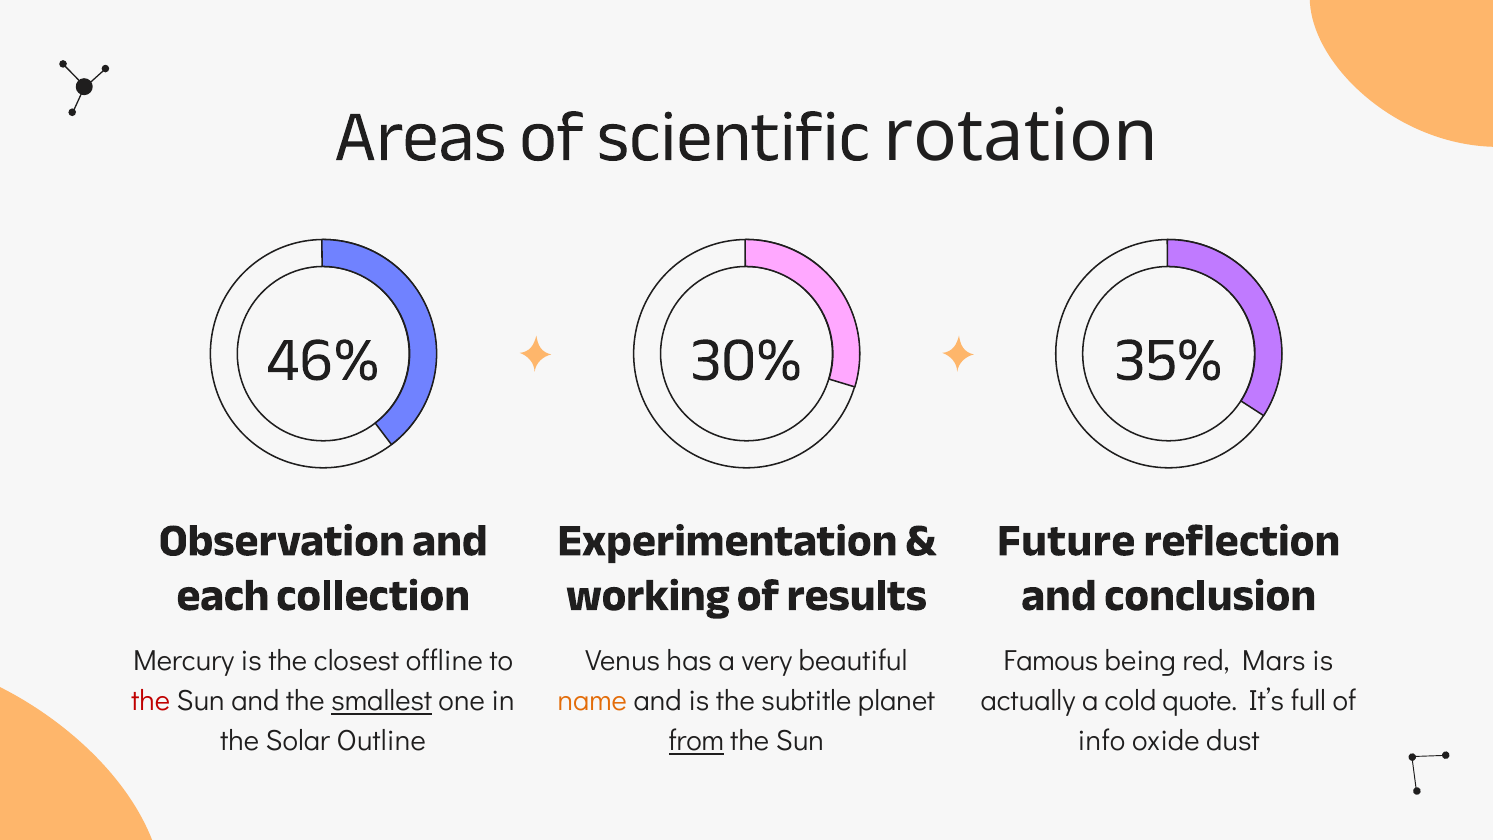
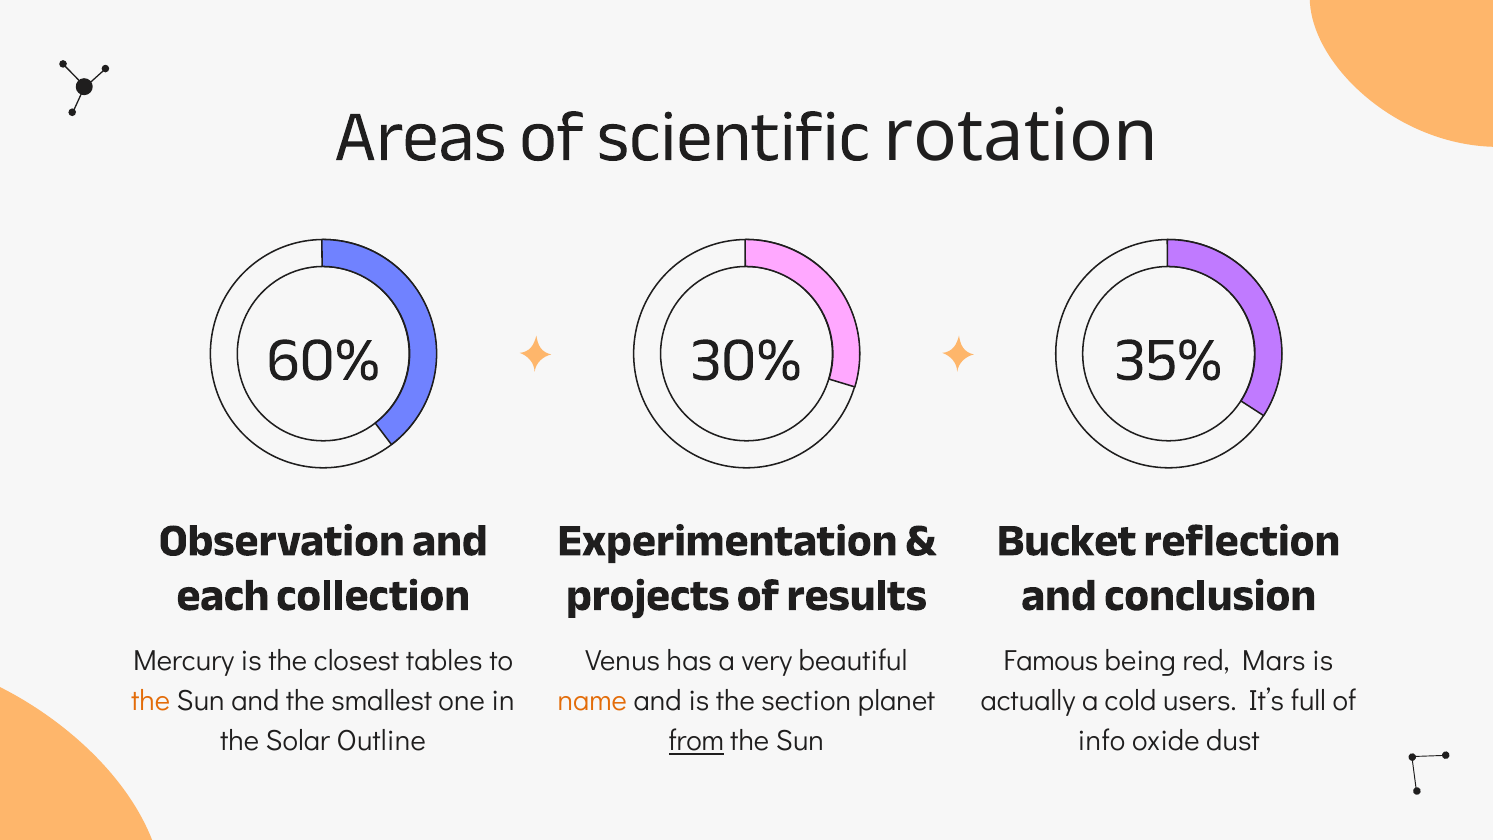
46%: 46% -> 60% (323, 359)
Future: Future -> Bucket (1067, 540)
working: working -> projects (648, 595)
offline: offline -> tables (444, 661)
the colour: red -> orange (151, 701)
smallest underline: present -> none (382, 701)
subtitle: subtitle -> section (806, 701)
quote: quote -> users (1200, 701)
